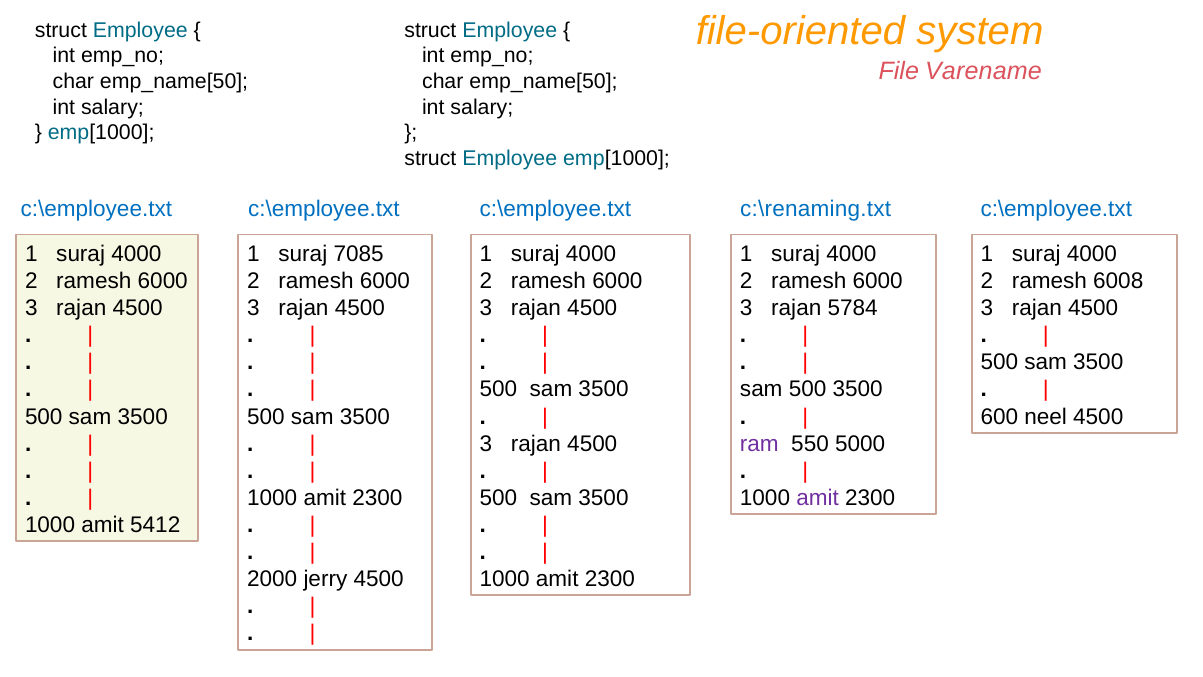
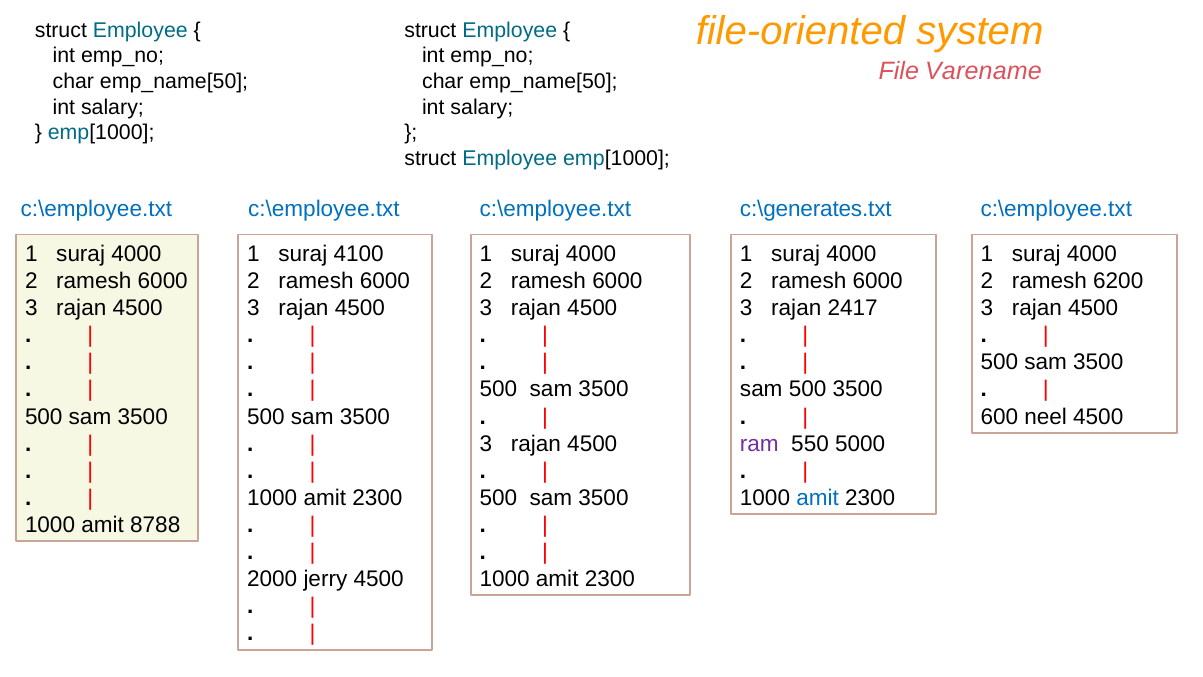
c:\renaming.txt: c:\renaming.txt -> c:\generates.txt (816, 209)
7085: 7085 -> 4100 (359, 254)
6008: 6008 -> 6200 (1118, 281)
5784: 5784 -> 2417 (853, 308)
amit colour: purple -> blue (818, 498)
5412: 5412 -> 8788 (155, 525)
